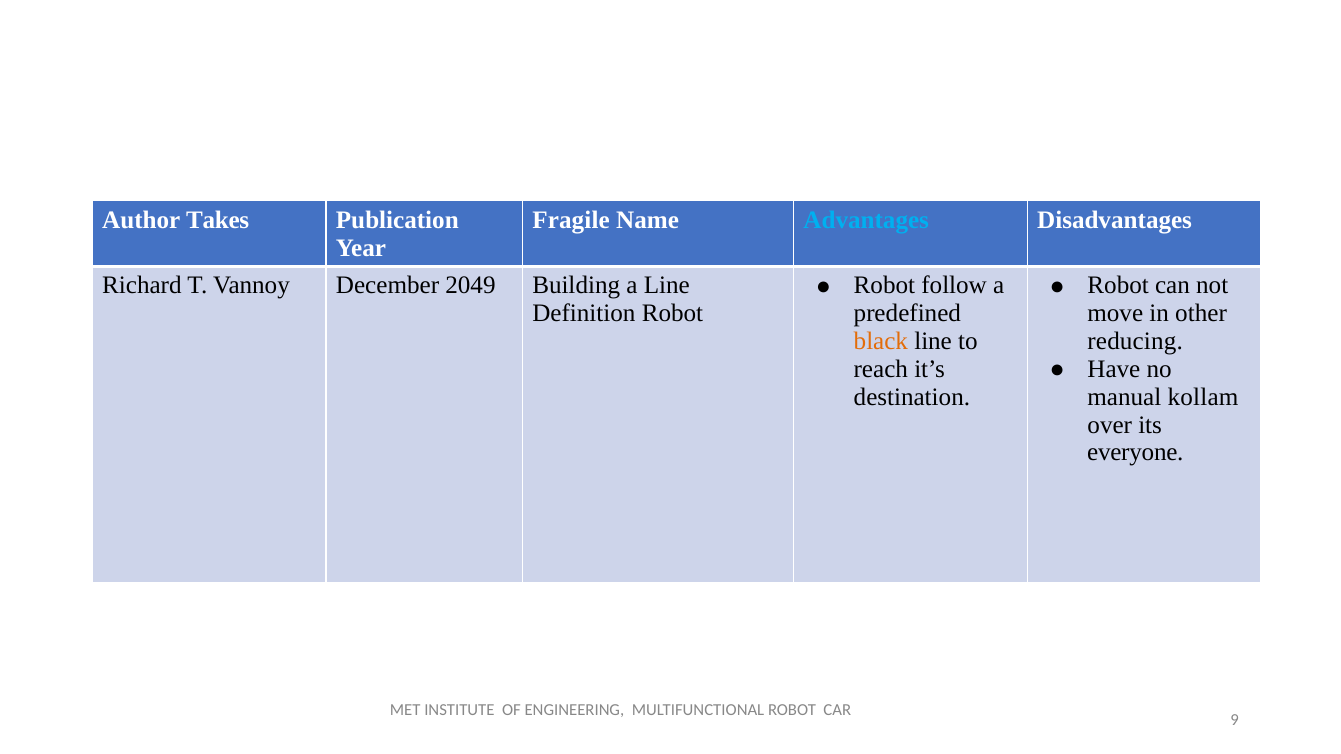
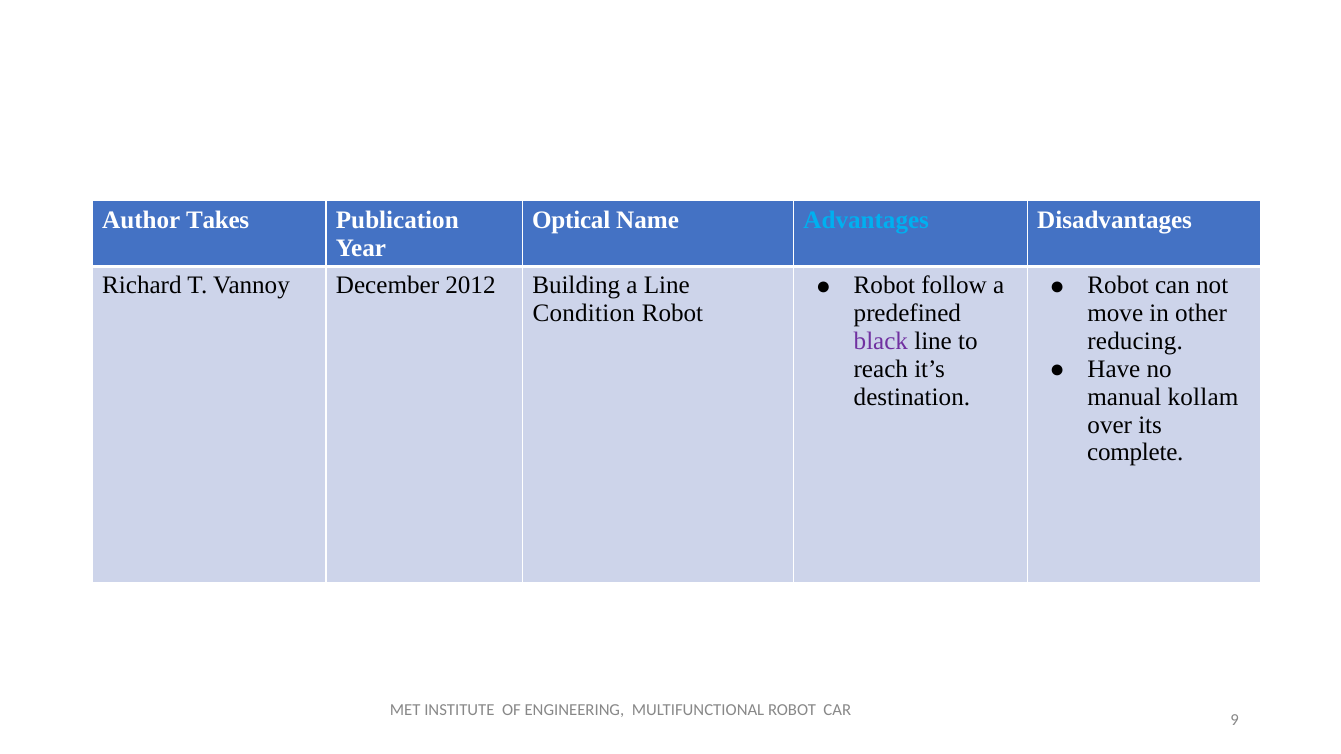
Fragile: Fragile -> Optical (571, 220)
2049: 2049 -> 2012 (470, 286)
Definition: Definition -> Condition (584, 314)
black colour: orange -> purple (881, 341)
everyone: everyone -> complete (1135, 453)
